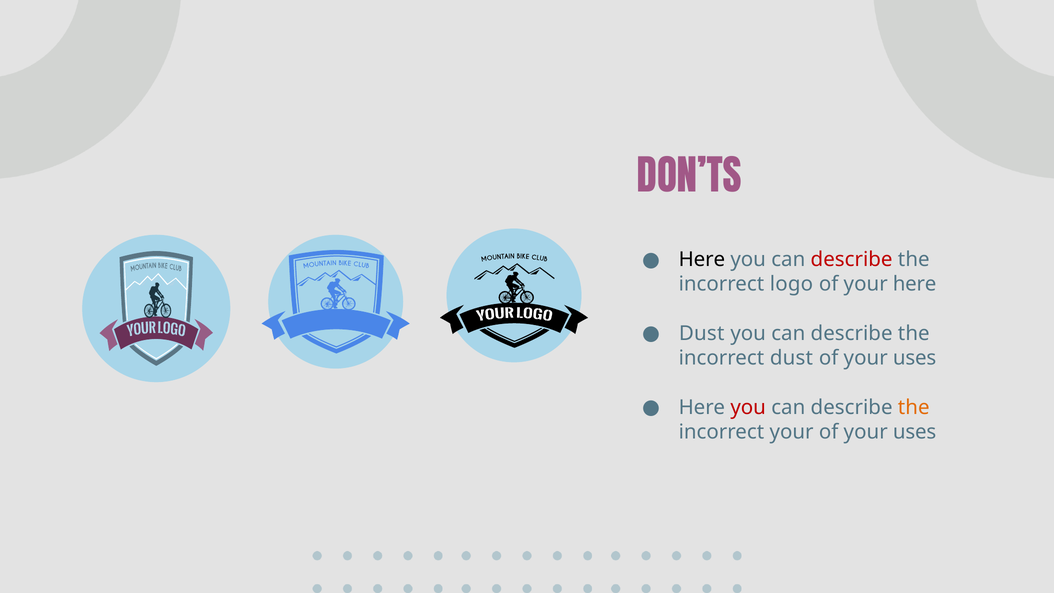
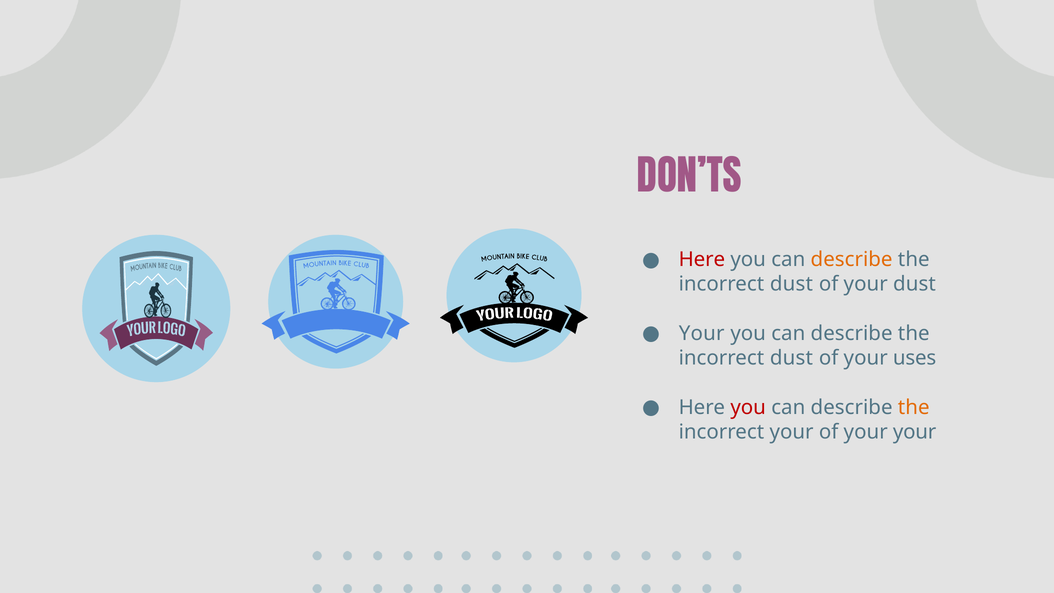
Here colour: black -> red (702, 260)
describe colour: red -> orange (852, 260)
logo: logo -> dust (791, 284)
your here: here -> dust (914, 284)
Dust: Dust -> Your (702, 333)
uses: uses -> your (915, 432)
